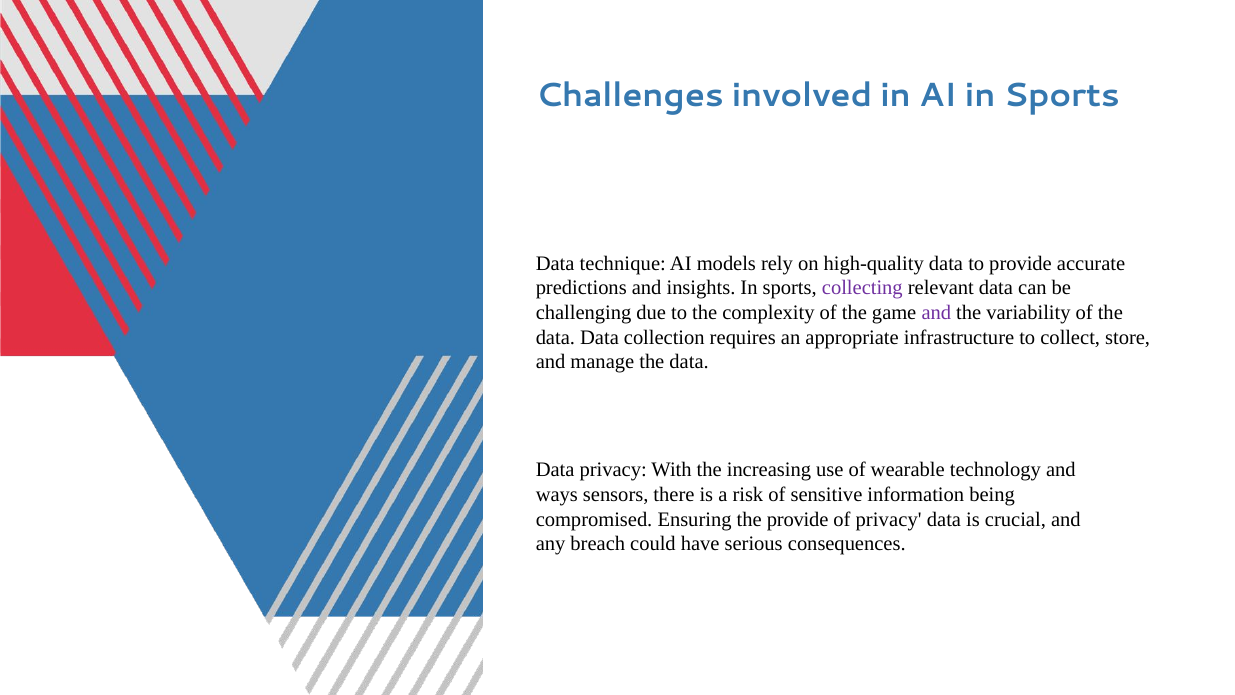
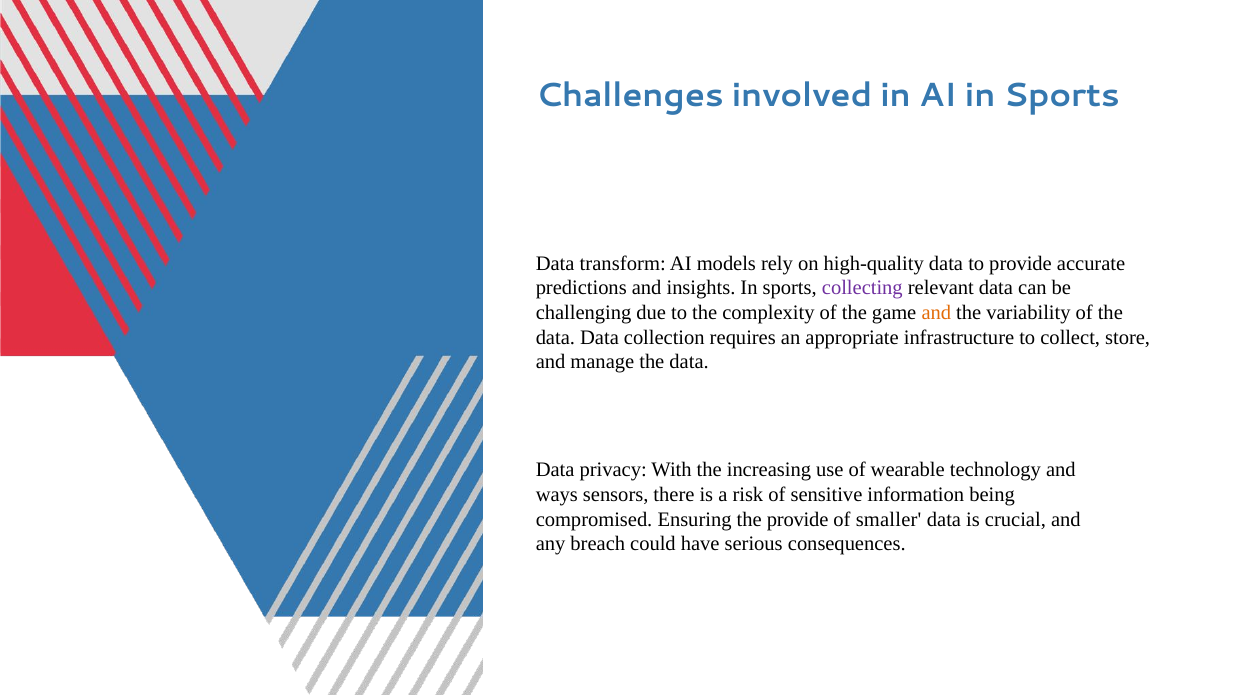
technique: technique -> transform (623, 263)
and colour: purple -> orange (936, 313)
of privacy: privacy -> smaller (889, 519)
